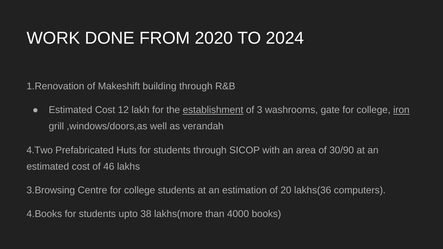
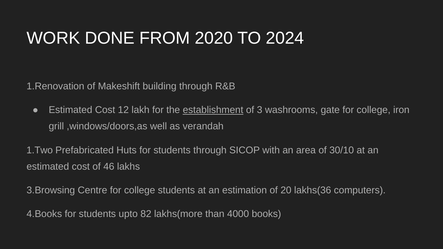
iron underline: present -> none (401, 110)
4.Two: 4.Two -> 1.Two (40, 150)
30/90: 30/90 -> 30/10 (342, 150)
38: 38 -> 82 (146, 214)
